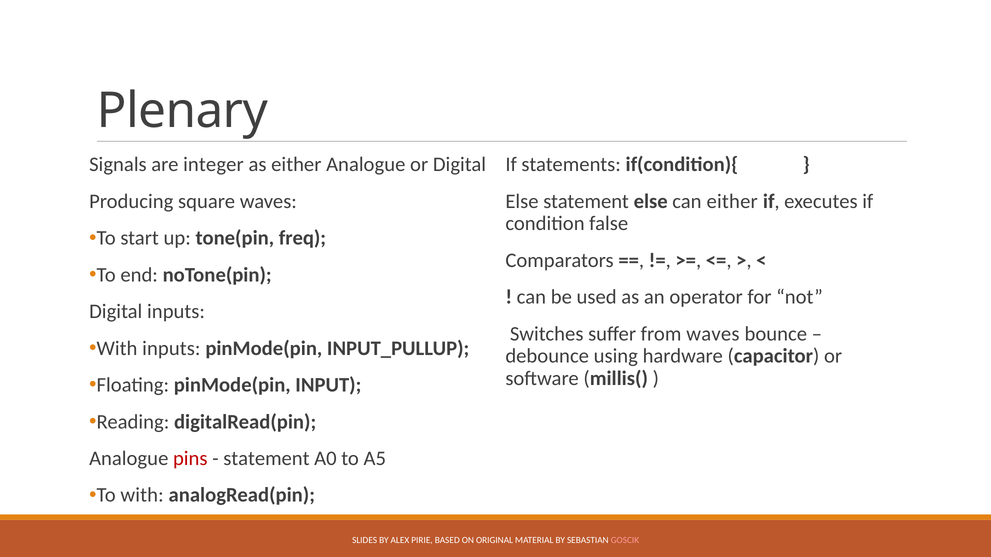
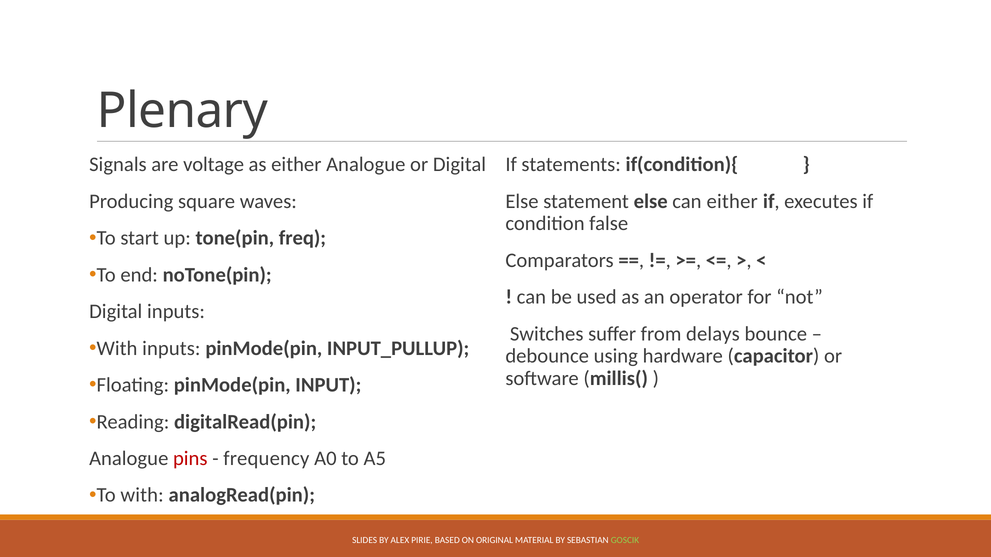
integer: integer -> voltage (214, 165)
from waves: waves -> delays (713, 334)
statement: statement -> frequency (266, 459)
GOSCIK colour: pink -> light green (625, 540)
